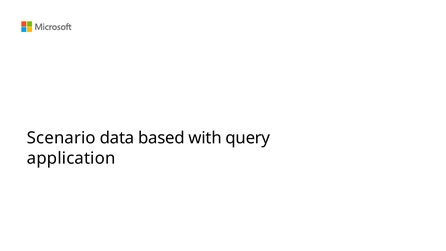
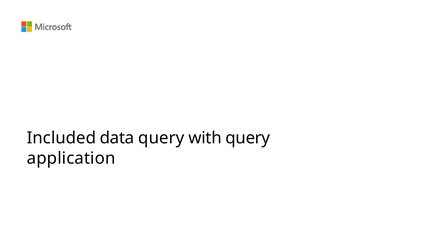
Scenario: Scenario -> Included (61, 138)
data based: based -> query (161, 138)
